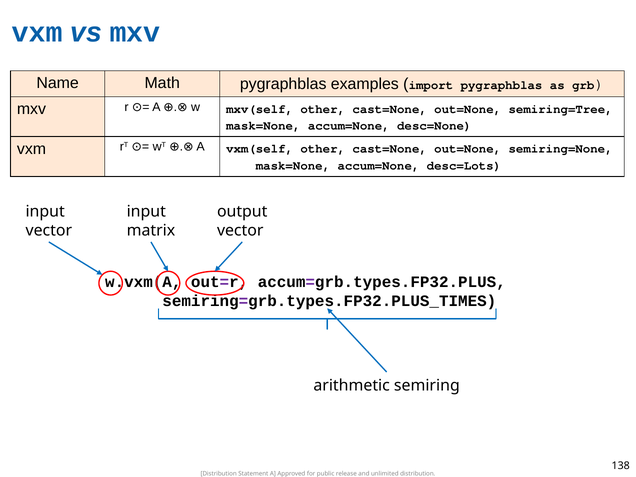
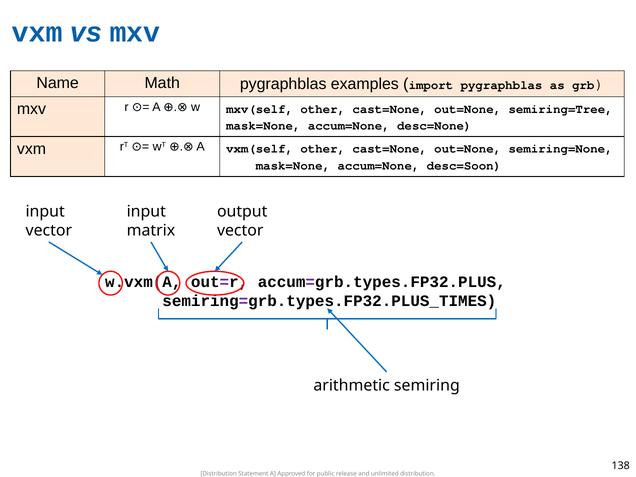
desc=Lots: desc=Lots -> desc=Soon (464, 166)
